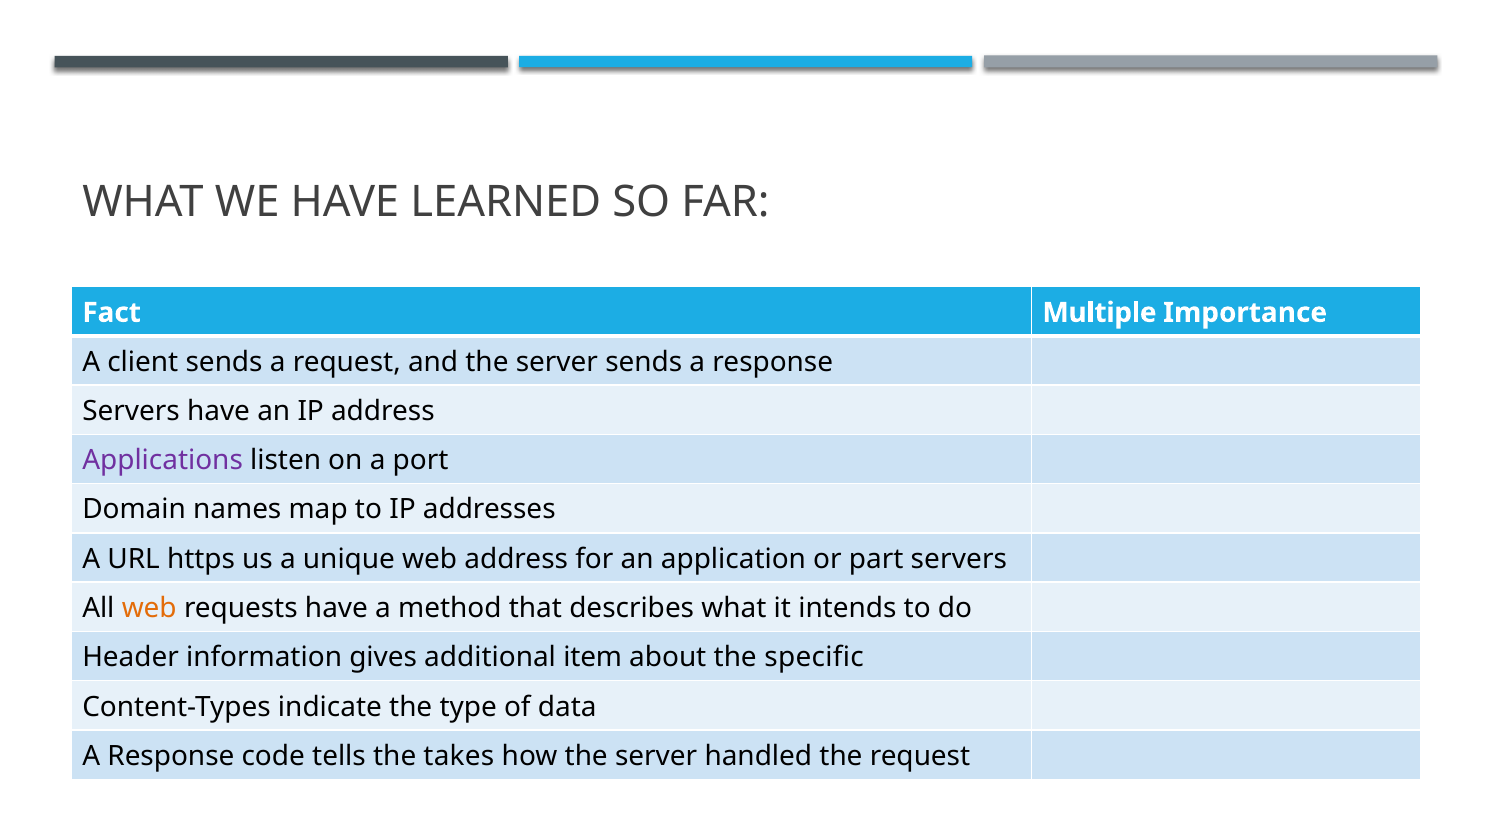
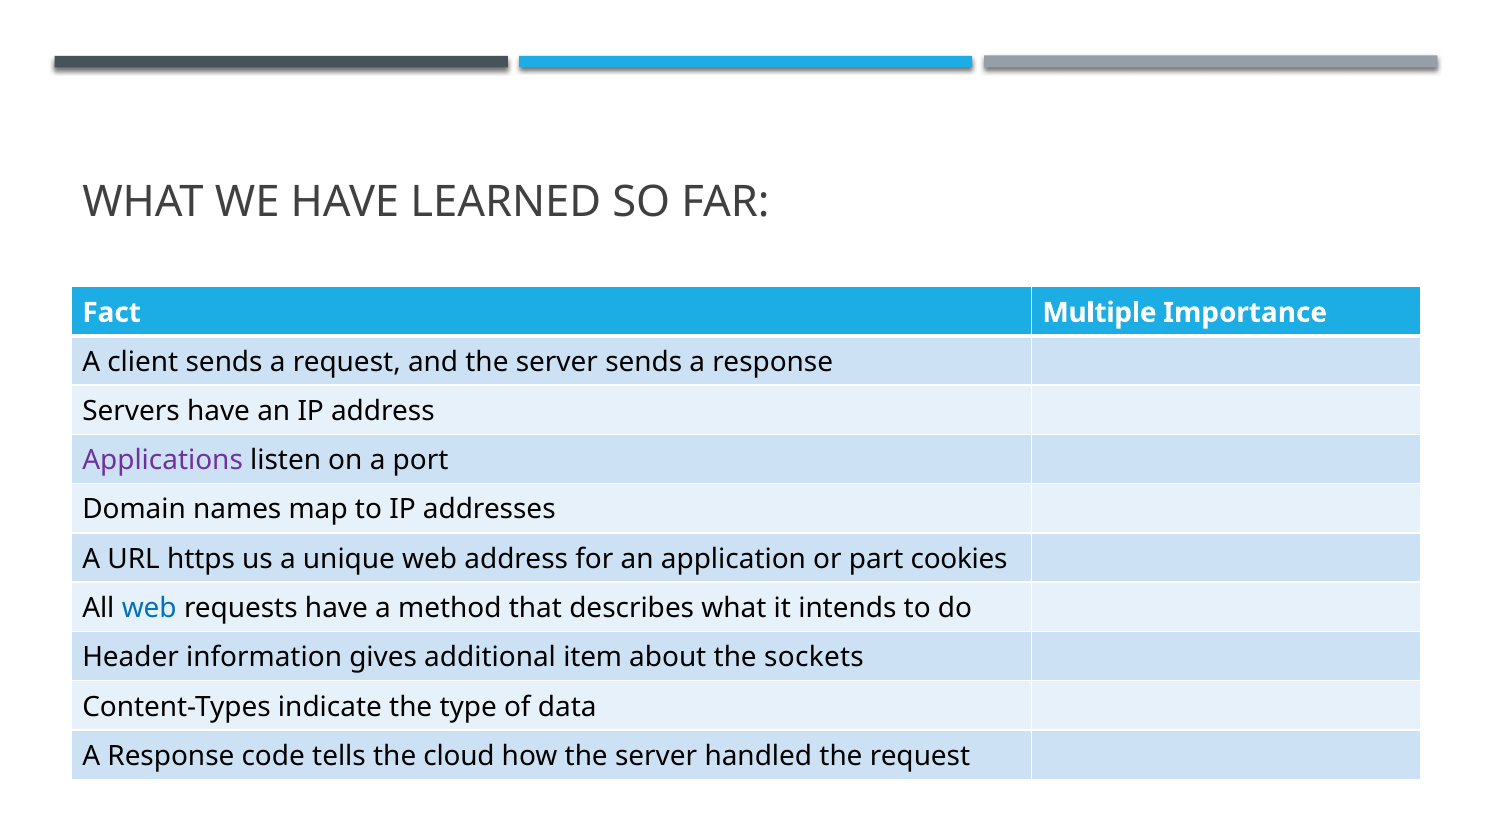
part servers: servers -> cookies (959, 559)
web colour: orange -> blue (149, 609)
specific: specific -> sockets (814, 658)
takes: takes -> cloud (459, 756)
